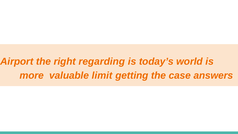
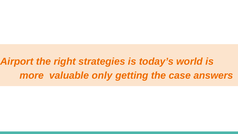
regarding: regarding -> strategies (102, 61)
limit: limit -> only (102, 75)
